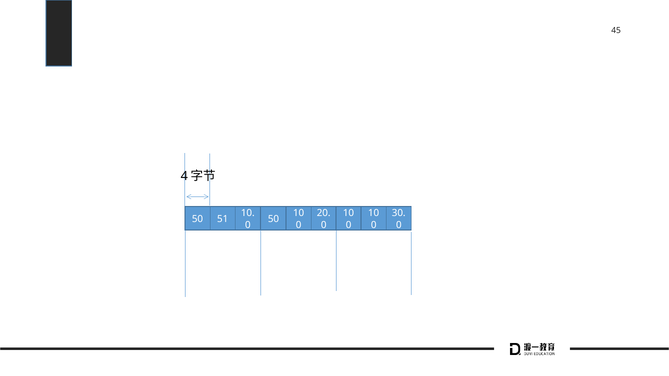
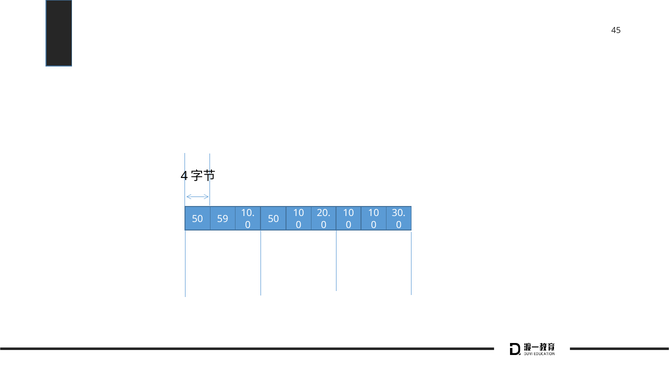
51: 51 -> 59 (223, 219)
